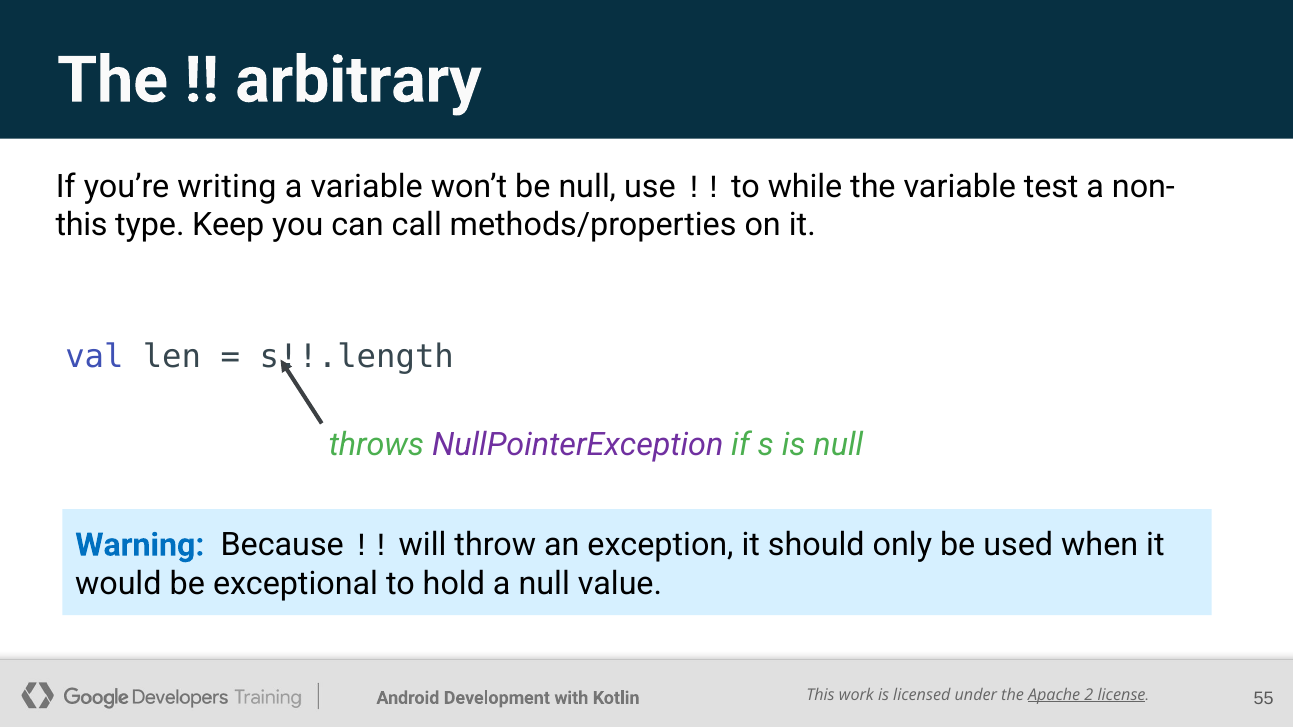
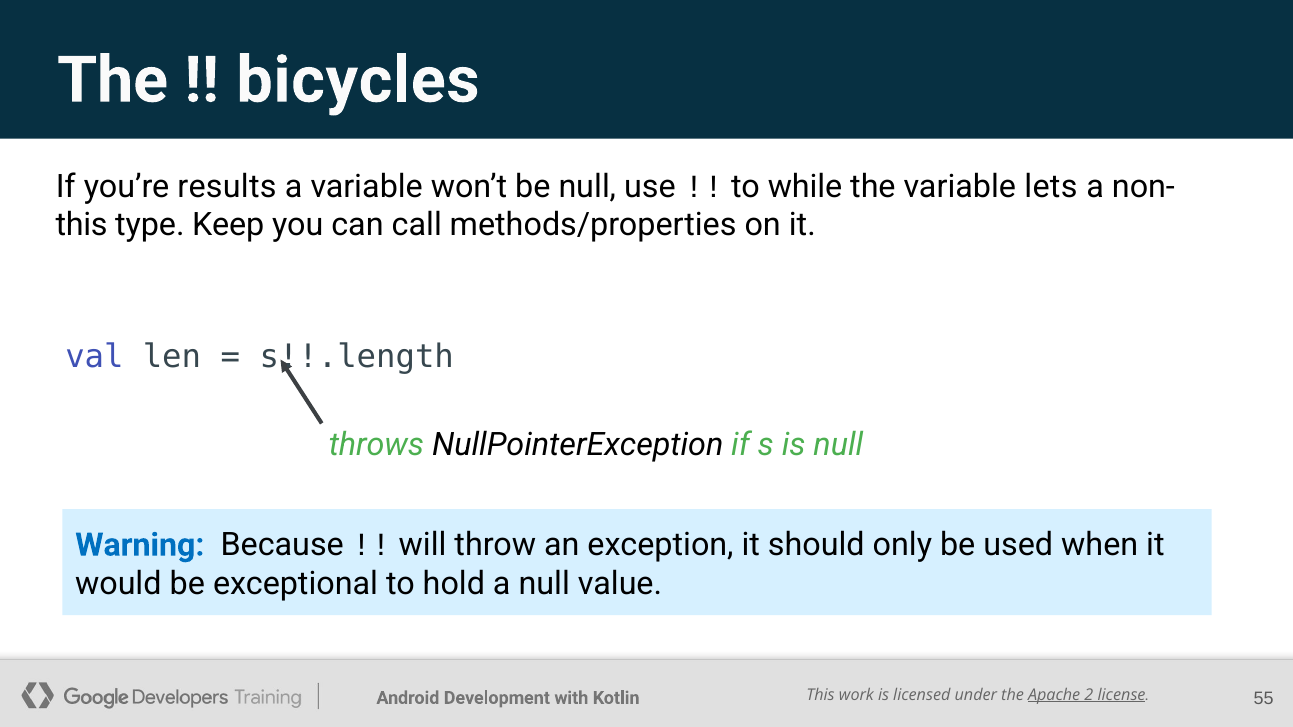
arbitrary: arbitrary -> bicycles (358, 80)
writing: writing -> results (227, 187)
test: test -> lets (1051, 187)
NullPointerException colour: purple -> black (578, 445)
